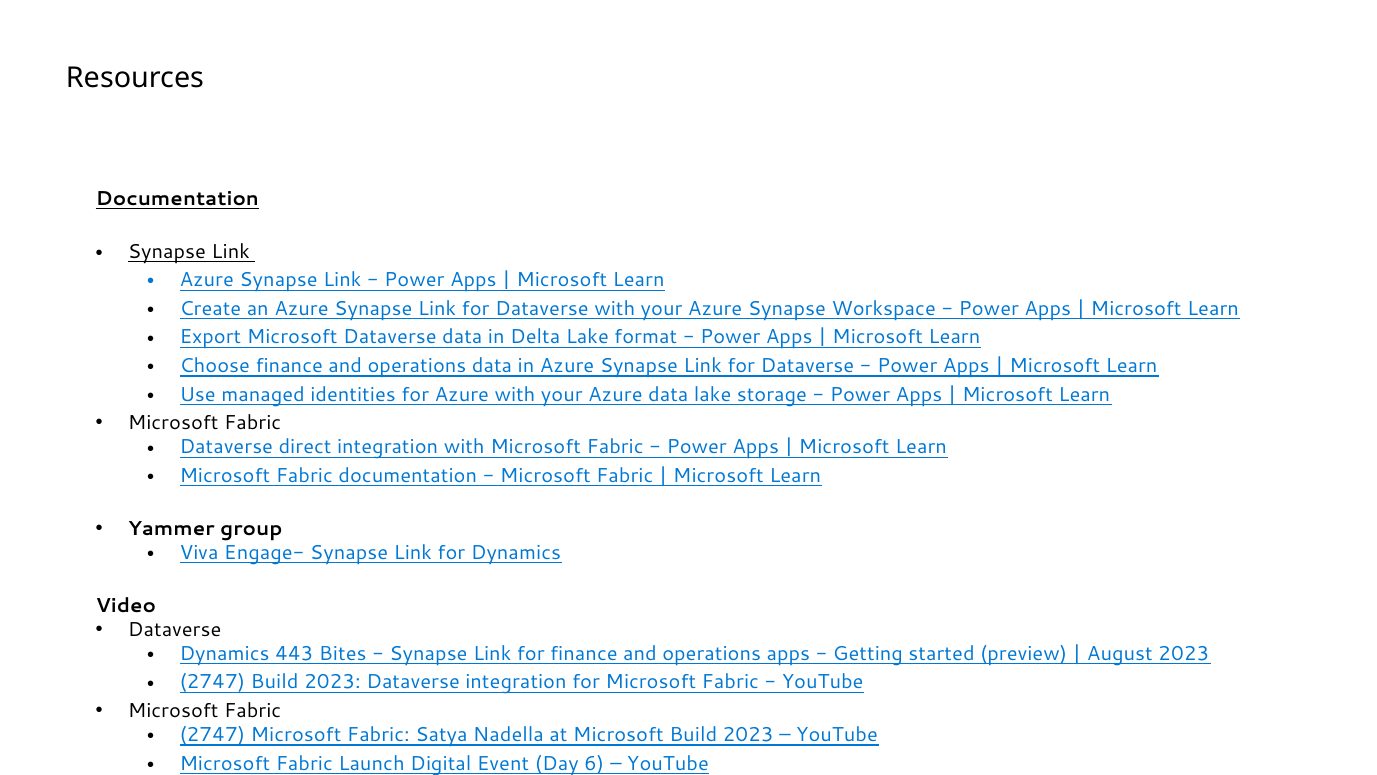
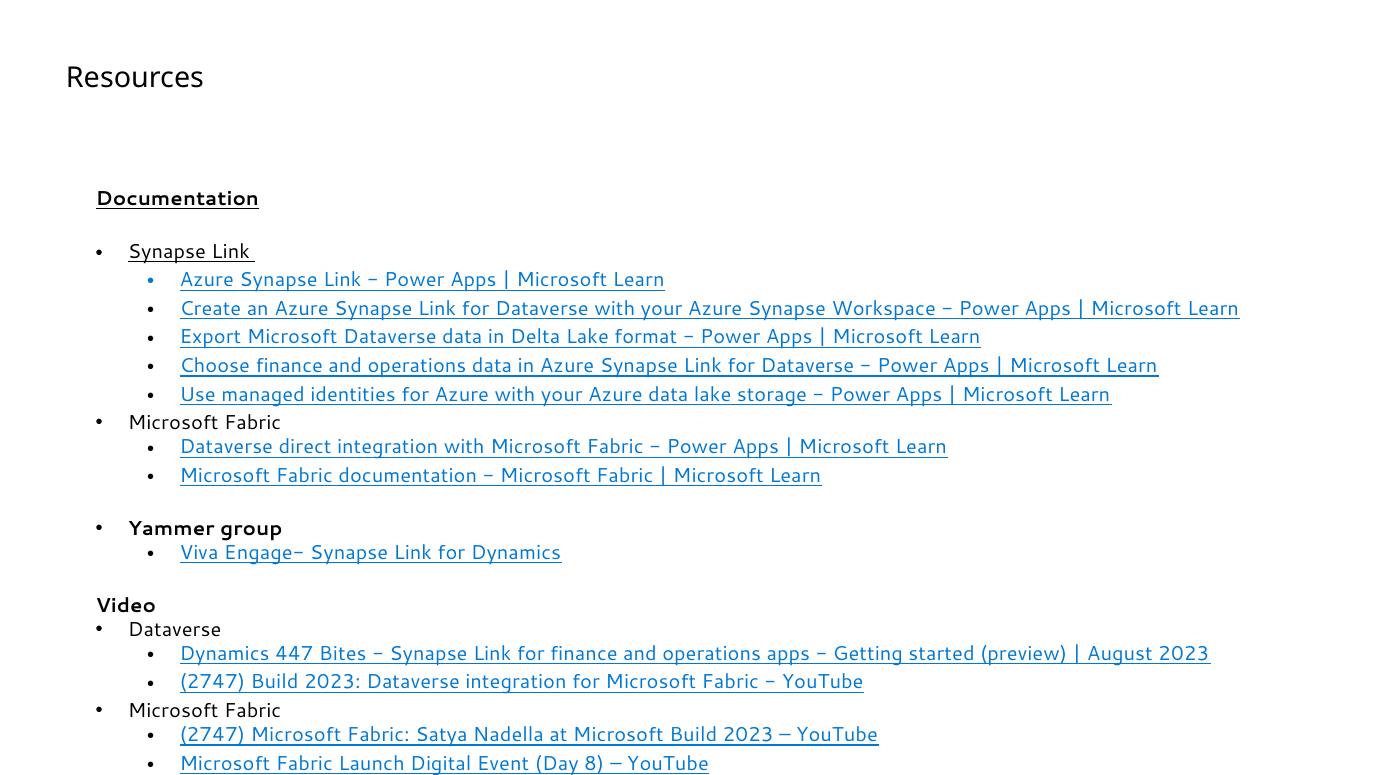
443: 443 -> 447 (294, 653)
6: 6 -> 8 (594, 763)
